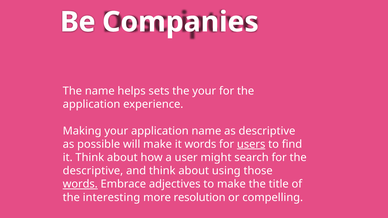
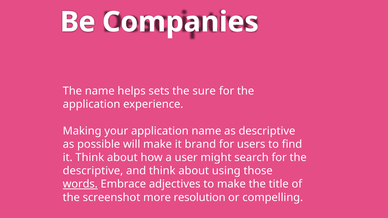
the your: your -> sure (204, 91)
it words: words -> brand (200, 144)
users underline: present -> none (251, 144)
interesting: interesting -> screenshot (111, 198)
